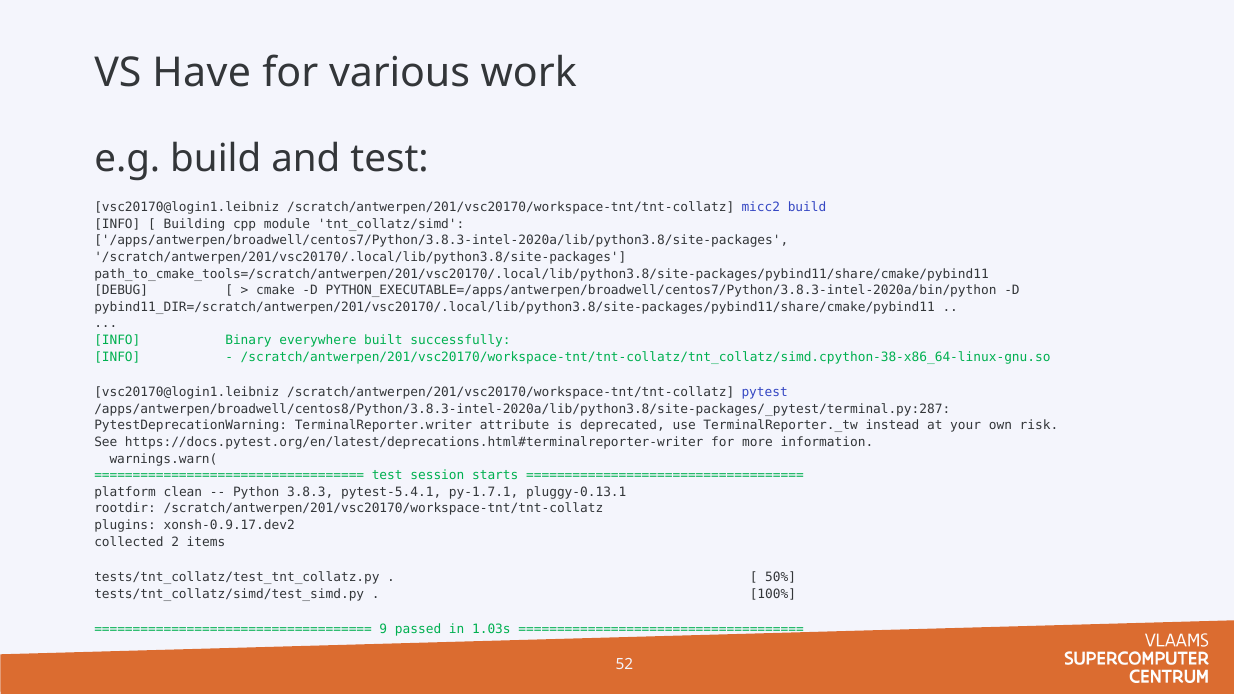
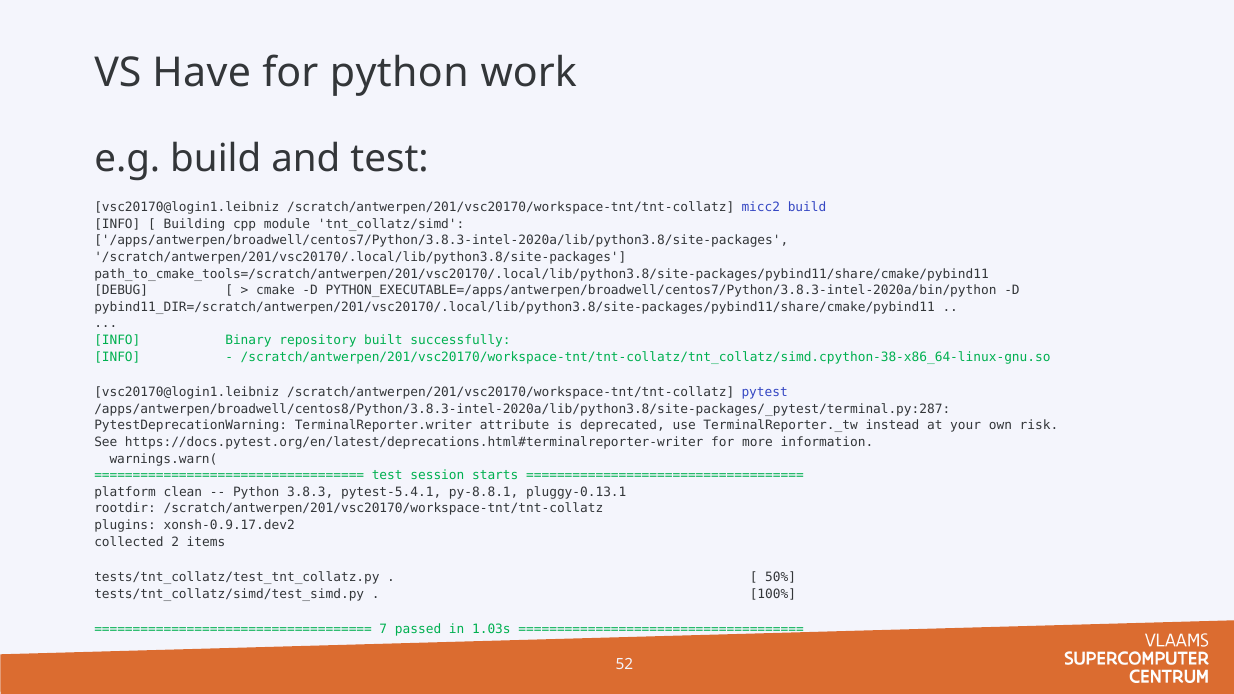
for various: various -> python (399, 73)
everywhere: everywhere -> repository (318, 340)
py-1.7.1: py-1.7.1 -> py-8.8.1 (484, 492)
9: 9 -> 7 (383, 629)
